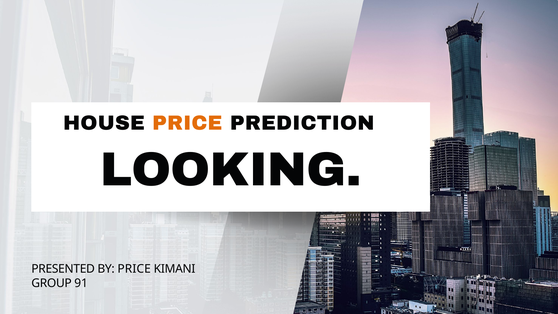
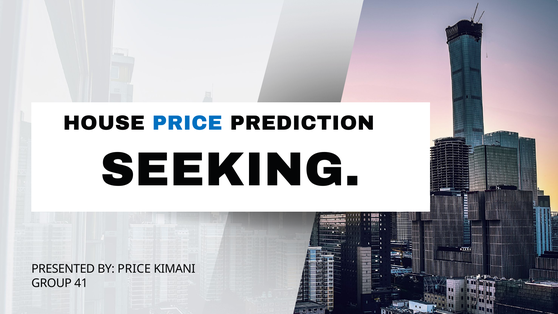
PRICE colour: orange -> blue (187, 123)
LOOKING: LOOKING -> SEEKING (230, 170)
91: 91 -> 41 (81, 283)
